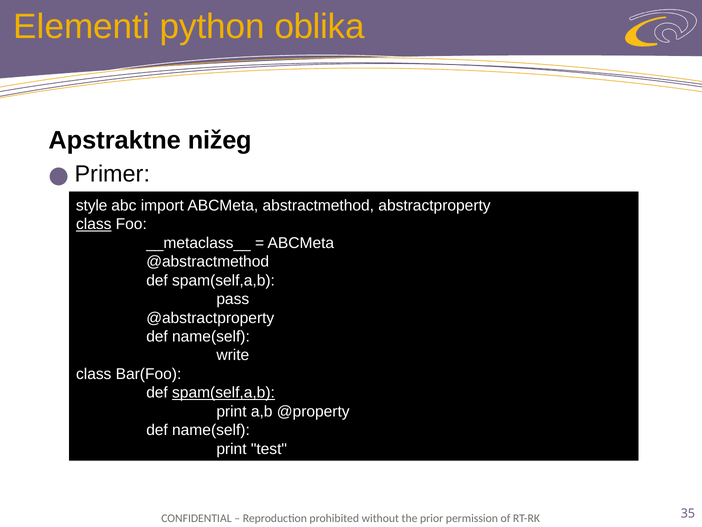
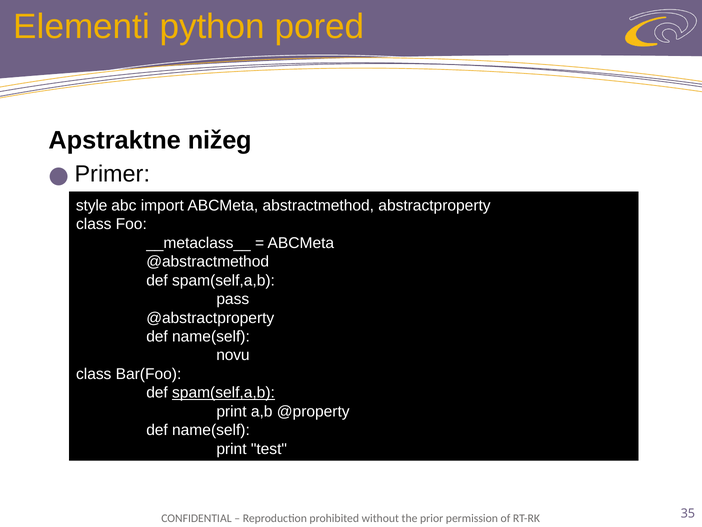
oblika: oblika -> pored (319, 27)
class underline: present -> none (94, 224)
write: write -> novu (233, 355)
